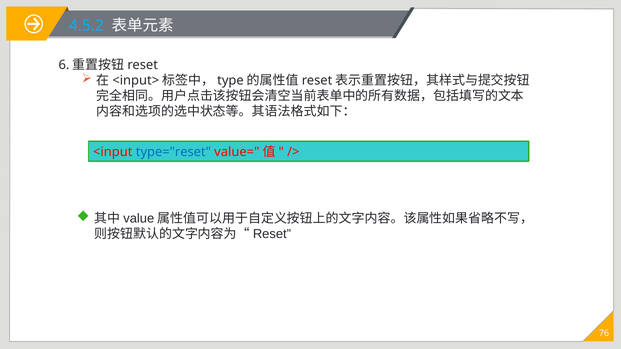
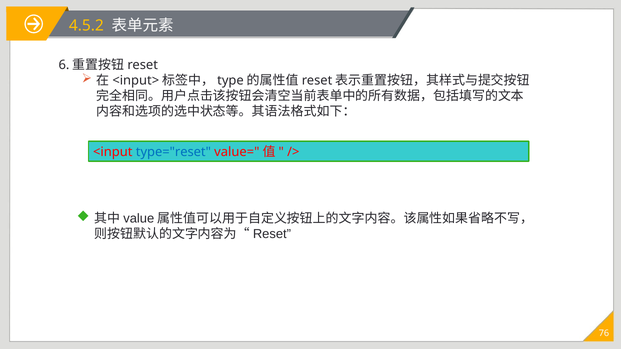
4.5.2 colour: light blue -> yellow (86, 26)
